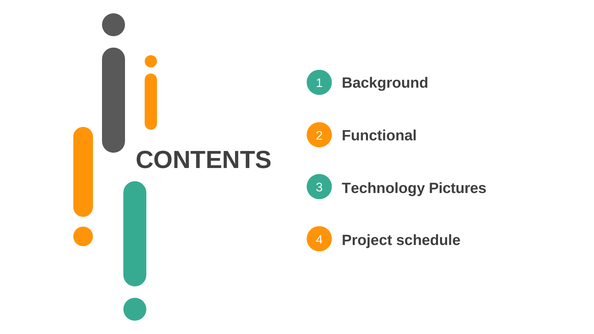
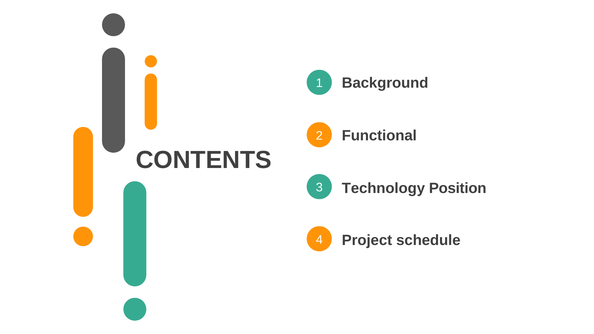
Pictures: Pictures -> Position (458, 188)
